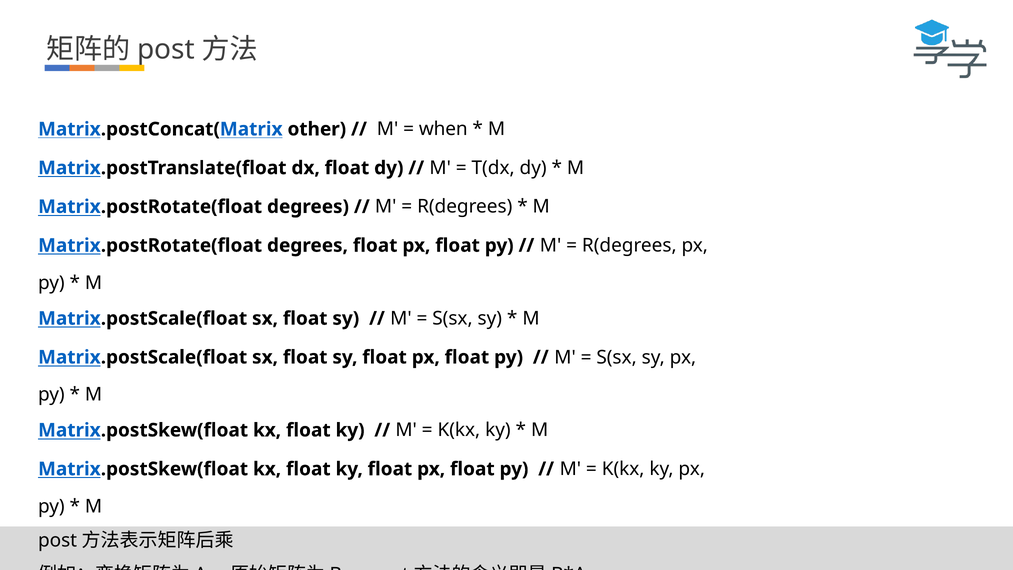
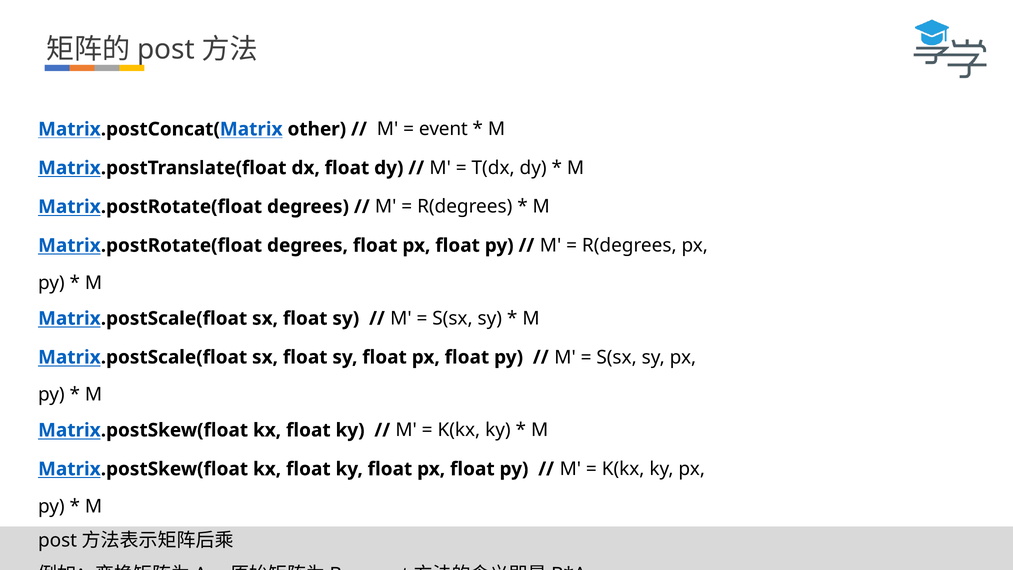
when: when -> event (443, 129)
